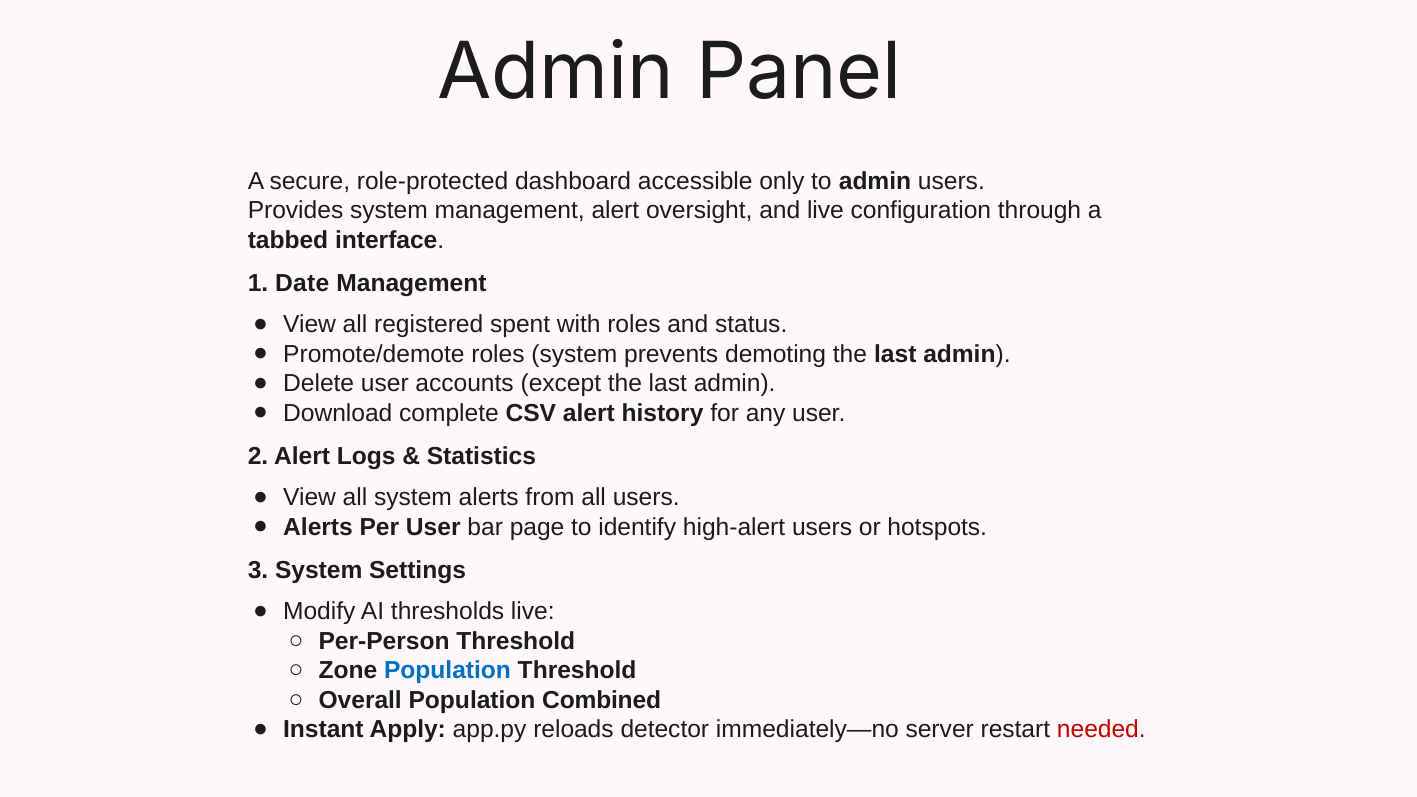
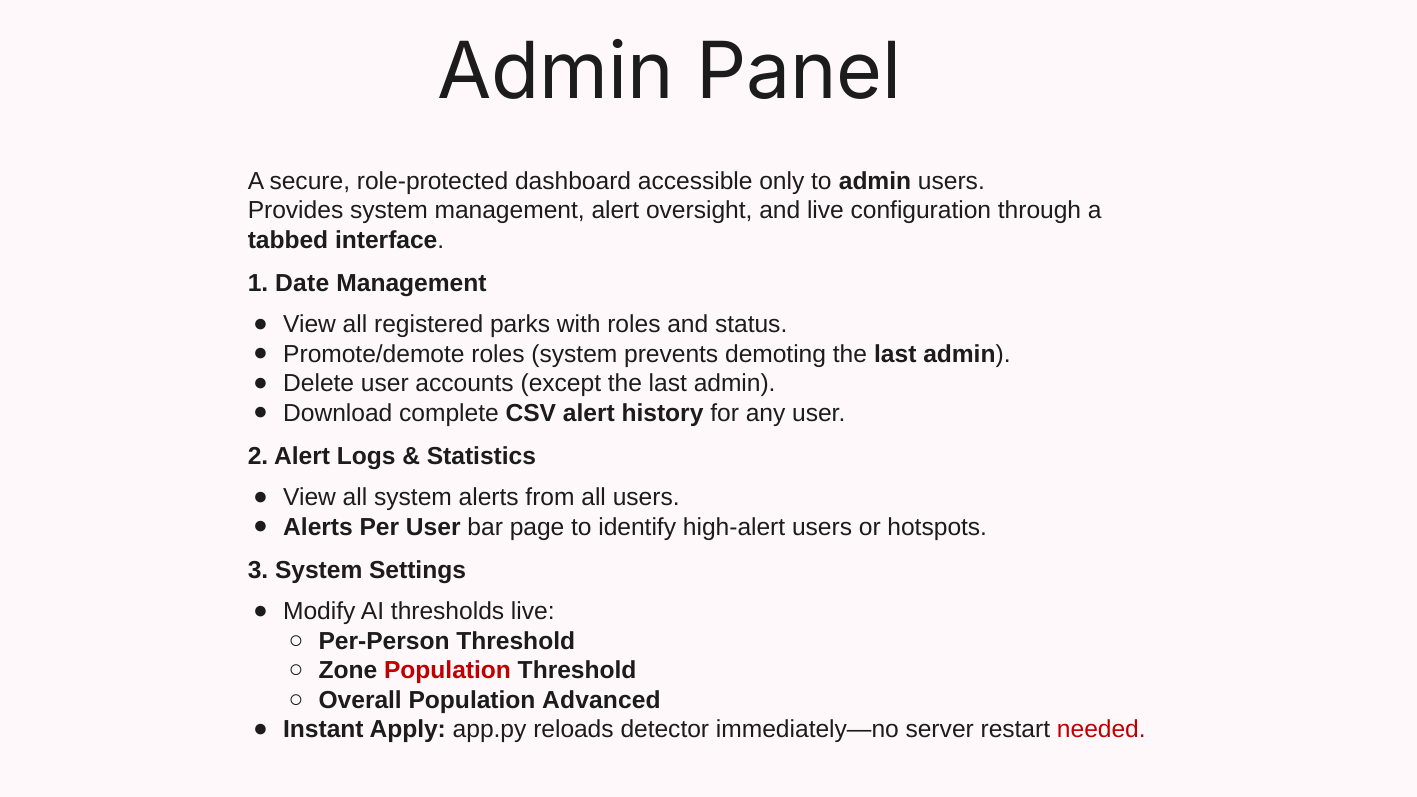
spent: spent -> parks (520, 325)
Population colour: blue -> red (447, 671)
Combined: Combined -> Advanced (601, 700)
